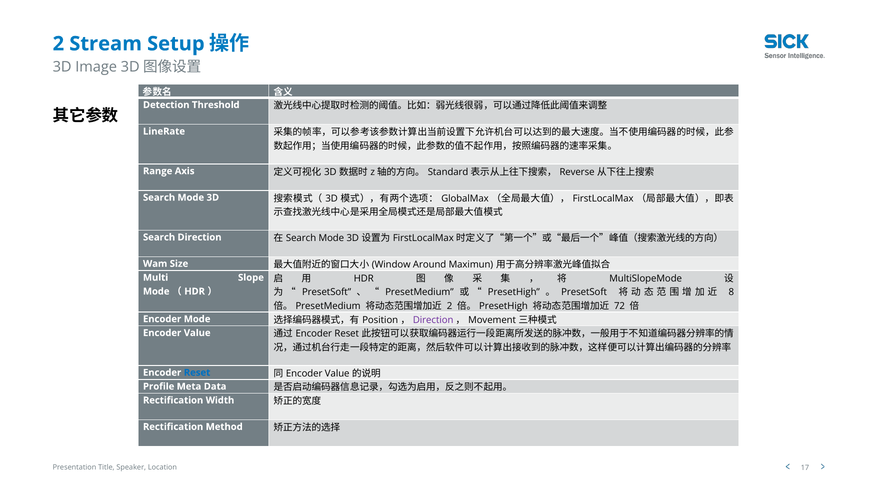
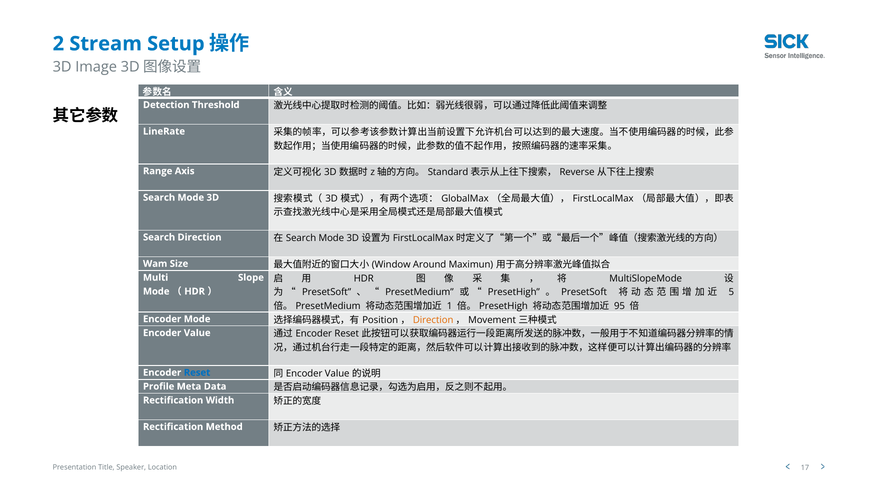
8: 8 -> 5 (731, 292)
2: 2 -> 1 (450, 306)
72: 72 -> 95 (619, 306)
Direction colour: purple -> orange (433, 320)
